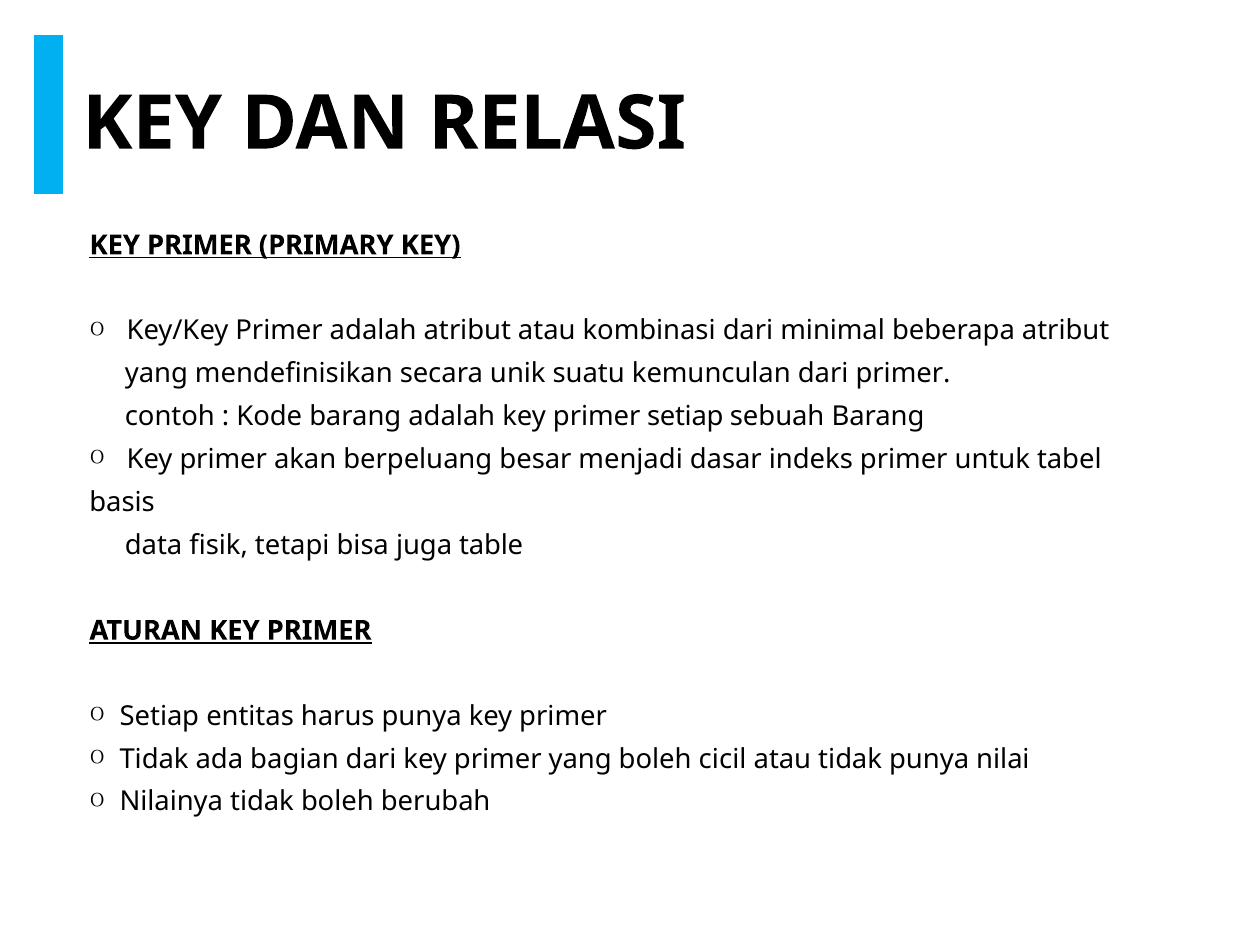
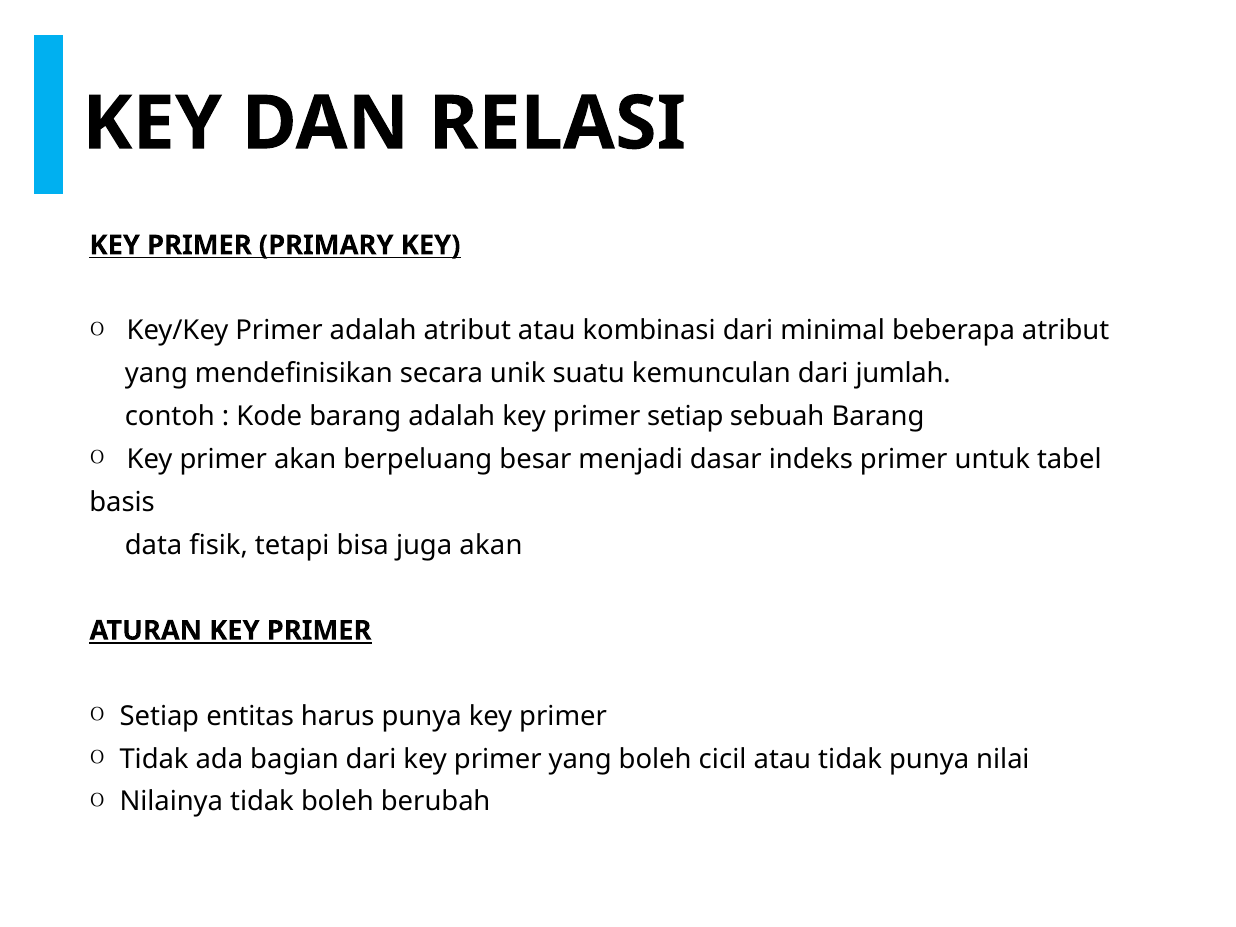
dari primer: primer -> jumlah (903, 374)
juga table: table -> akan (491, 545)
